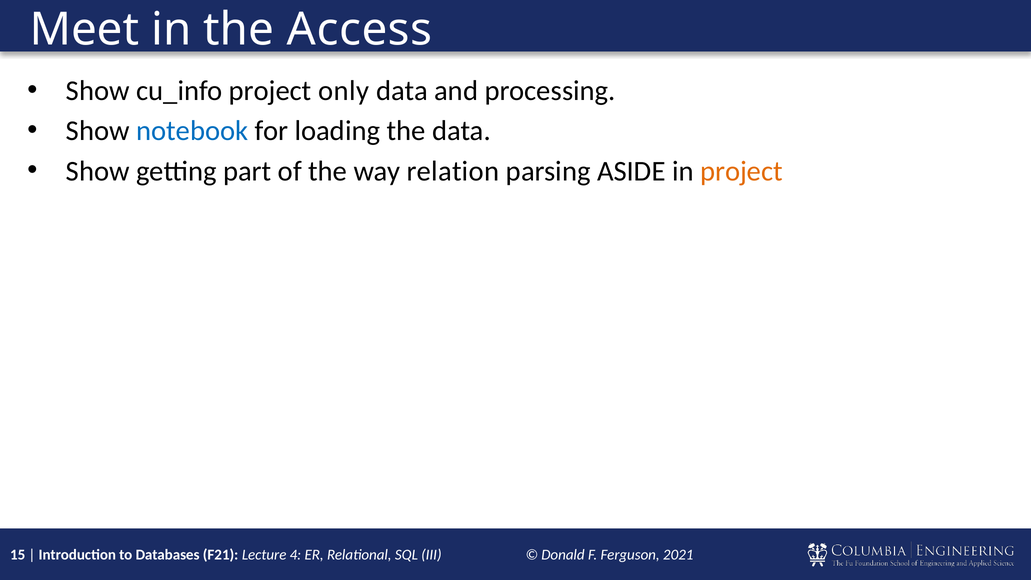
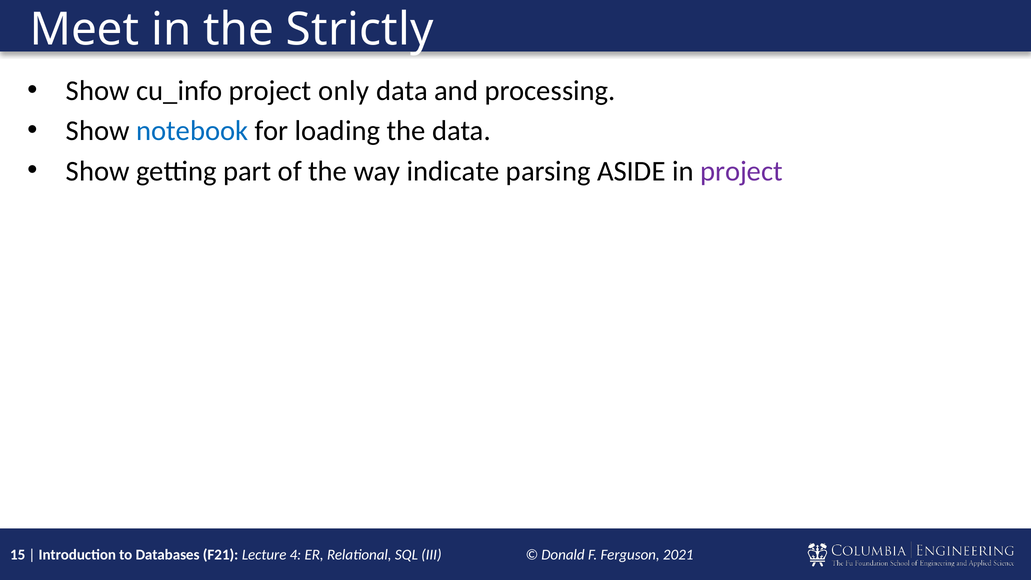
Access: Access -> Strictly (360, 30)
relation: relation -> indicate (453, 171)
project colour: orange -> purple (741, 171)
